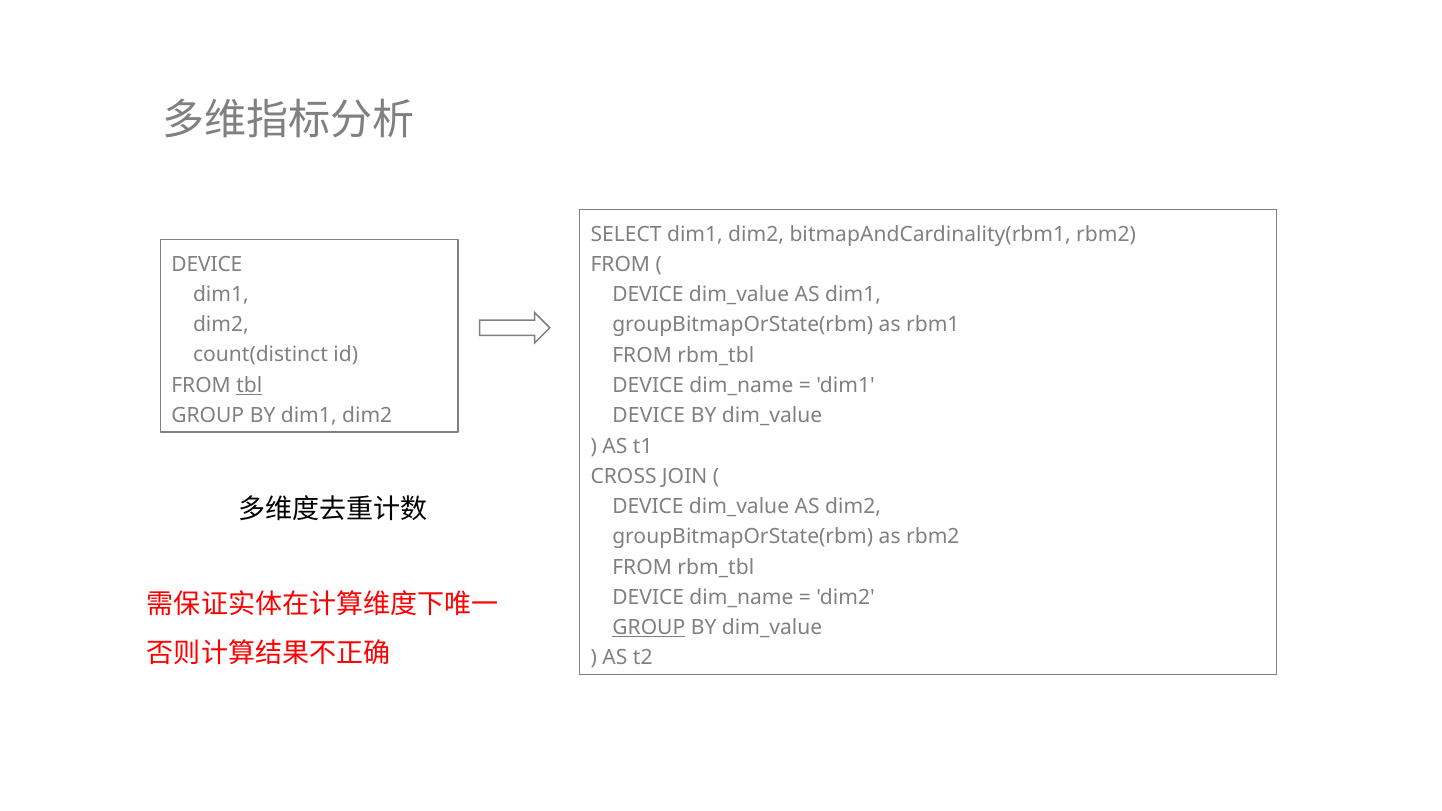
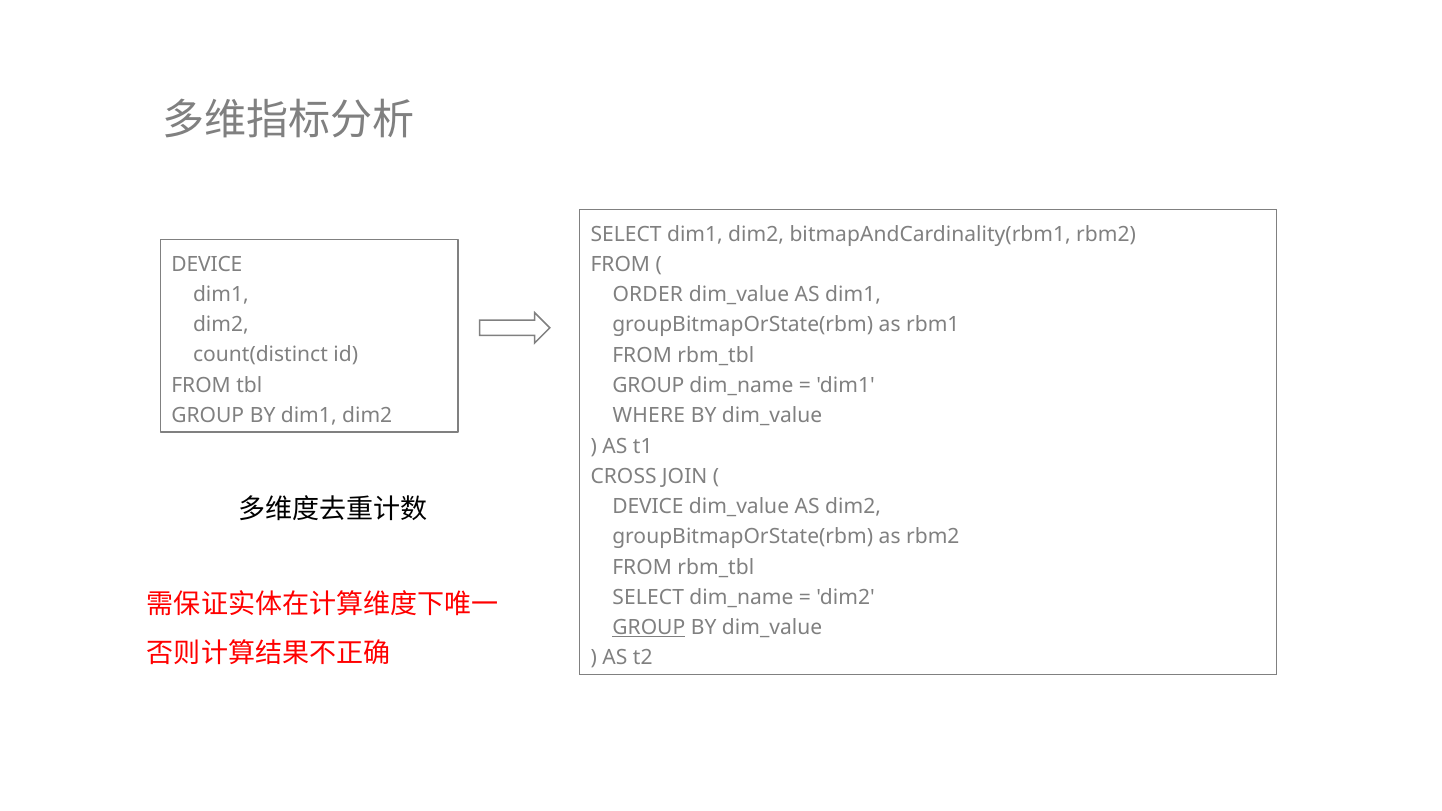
DEVICE: DEVICE -> ORDER (648, 295)
tbl underline: present -> none (249, 385)
DEVICE: DEVICE -> GROUP (648, 386)
DEVICE: DEVICE -> WHERE (649, 416)
DEVICE: DEVICE -> SELECT (648, 598)
